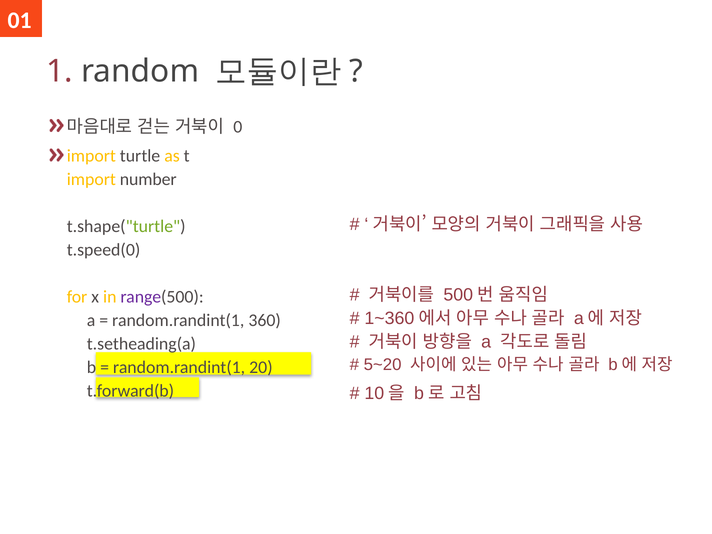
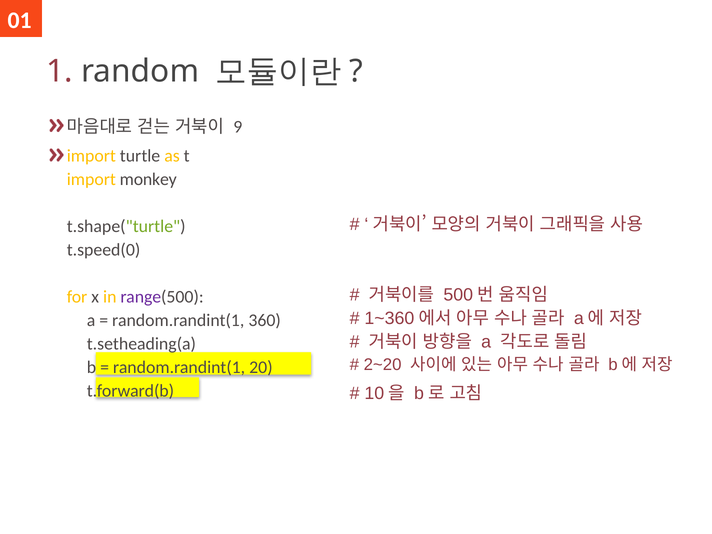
0: 0 -> 9 (238, 127)
number: number -> monkey (148, 180)
5~20: 5~20 -> 2~20 (383, 365)
